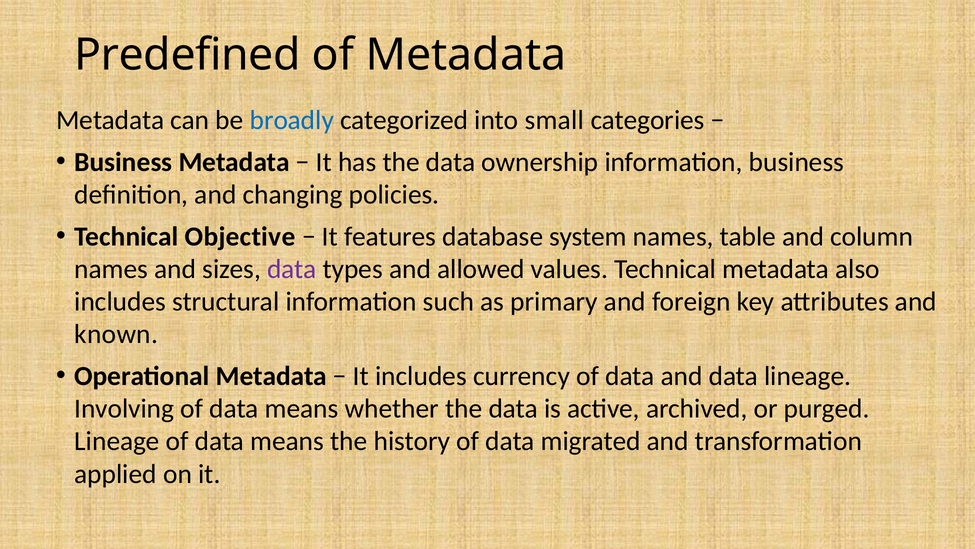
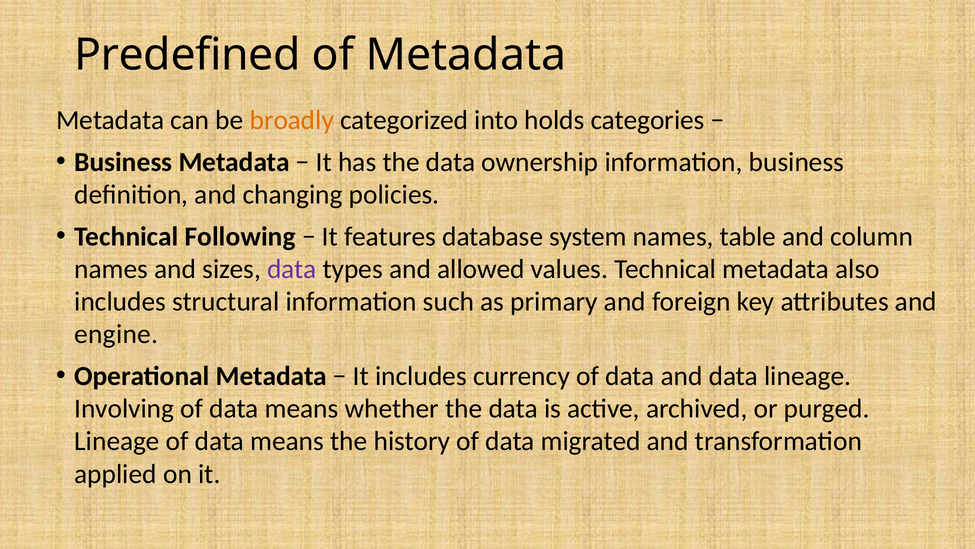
broadly colour: blue -> orange (292, 120)
small: small -> holds (554, 120)
Objective: Objective -> Following (240, 236)
known: known -> engine (116, 334)
